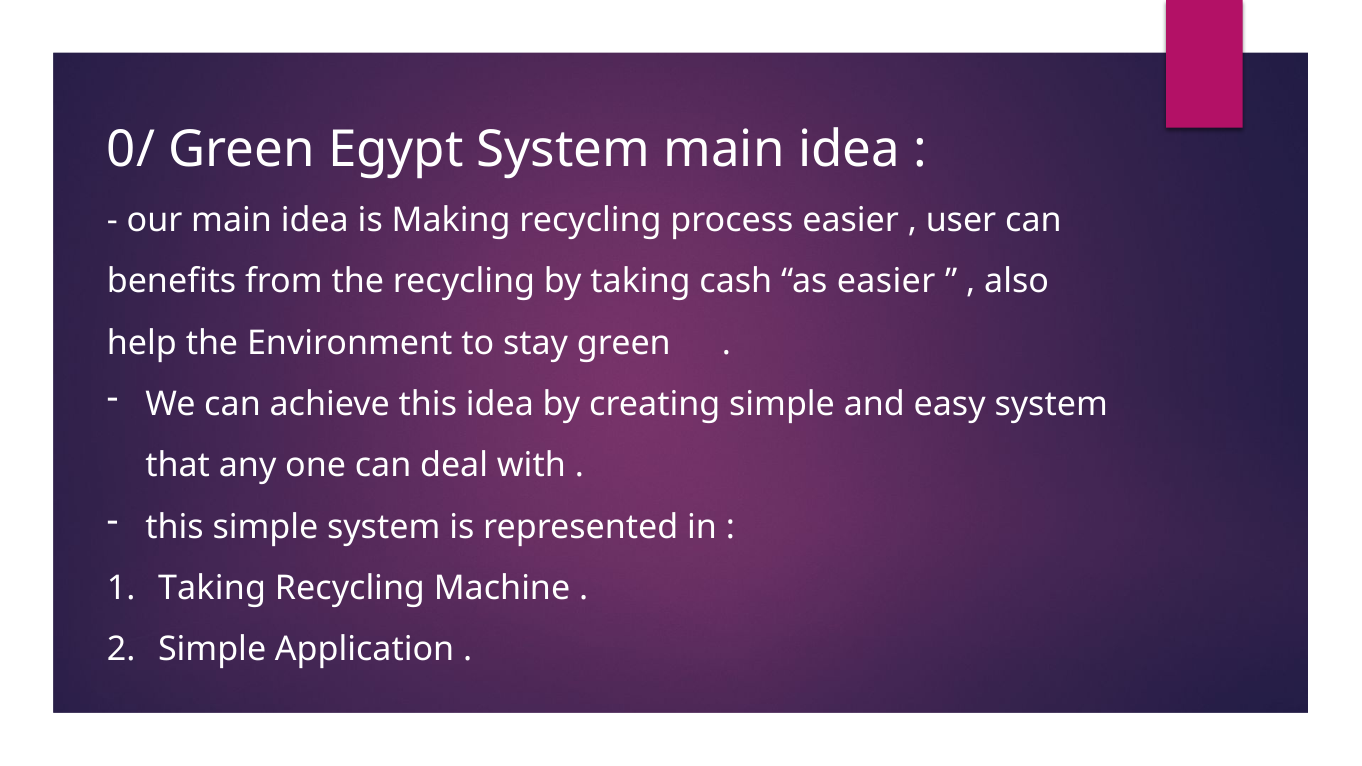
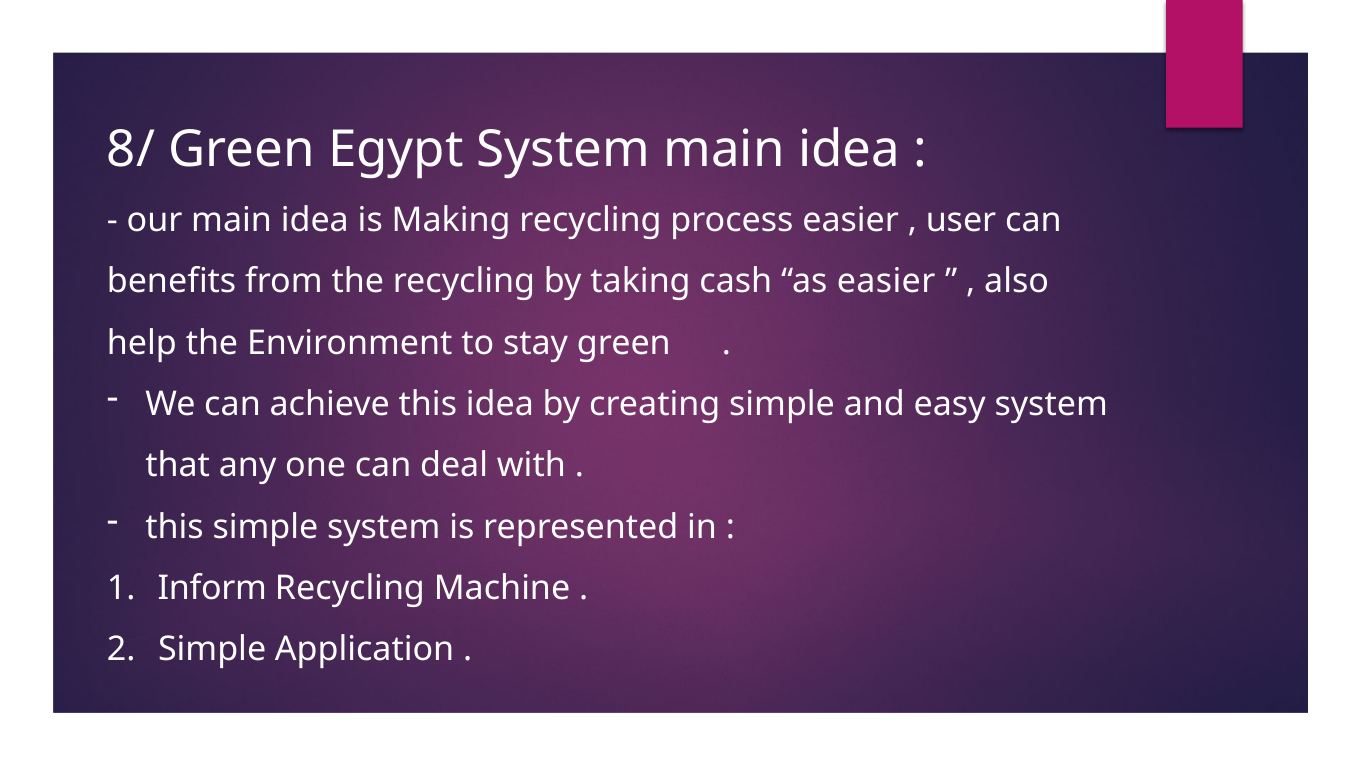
0/: 0/ -> 8/ (131, 150)
Taking: Taking -> Inform (212, 588)
